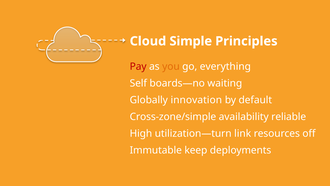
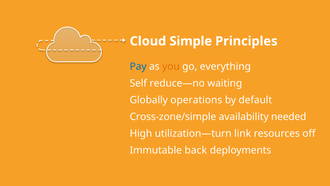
Pay colour: red -> blue (138, 66)
boards—no: boards—no -> reduce—no (177, 83)
innovation: innovation -> operations (196, 100)
reliable: reliable -> needed (289, 117)
keep: keep -> back (196, 150)
